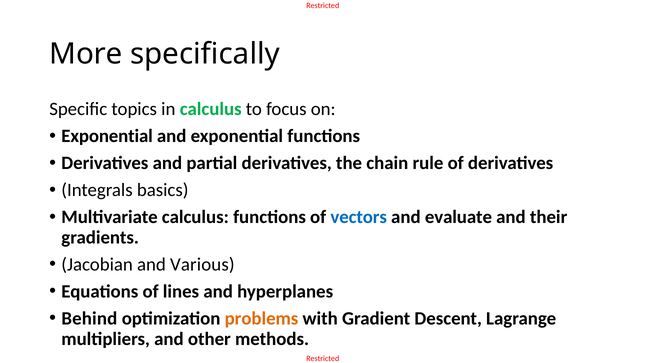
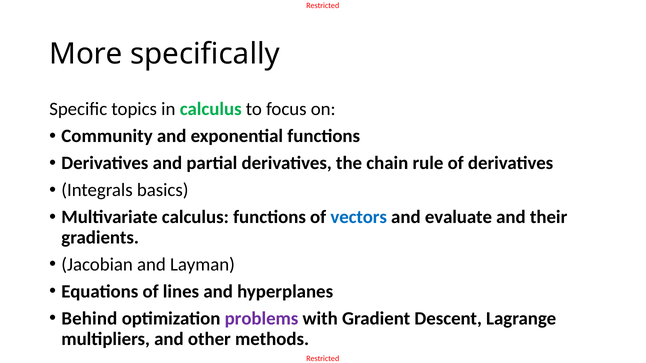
Exponential: Exponential -> Community (107, 136)
Various: Various -> Layman (202, 265)
problems colour: orange -> purple (262, 319)
